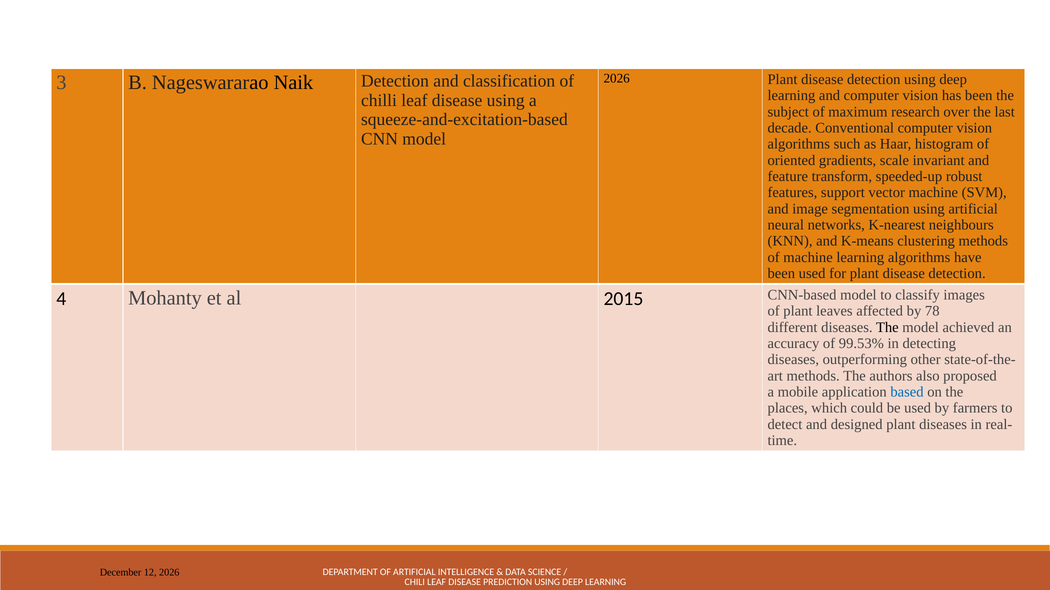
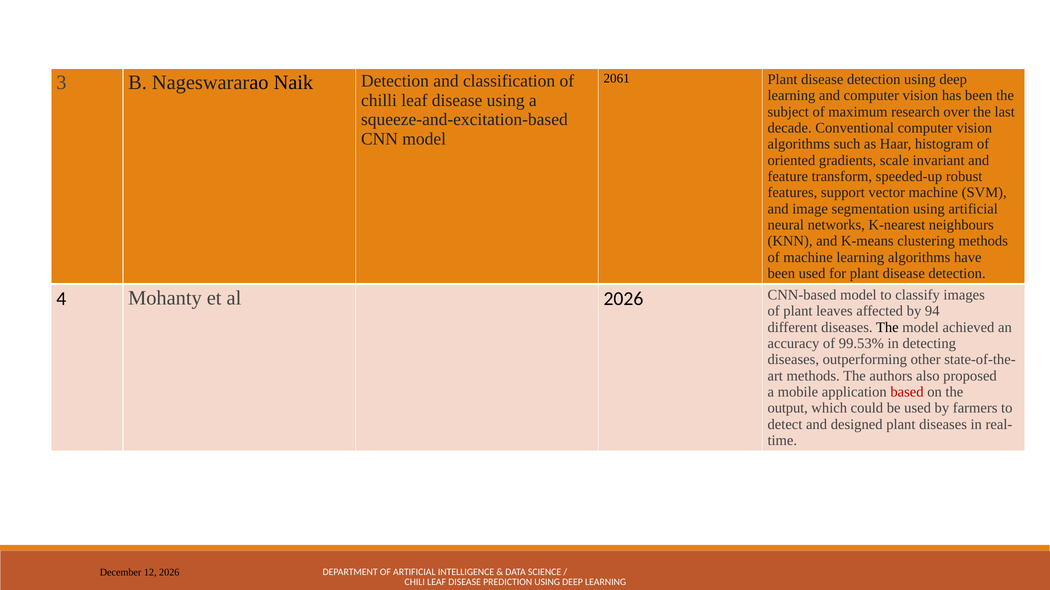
2026: 2026 -> 2061 (617, 79)
al 2015: 2015 -> 2026 (623, 299)
78: 78 -> 94 (932, 311)
based colour: blue -> red (907, 392)
places: places -> output (788, 408)
